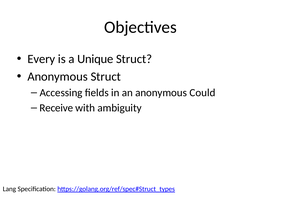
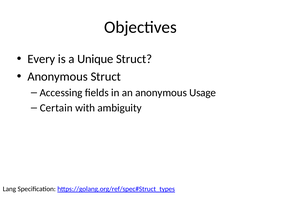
Could: Could -> Usage (203, 93)
Receive: Receive -> Certain (56, 108)
